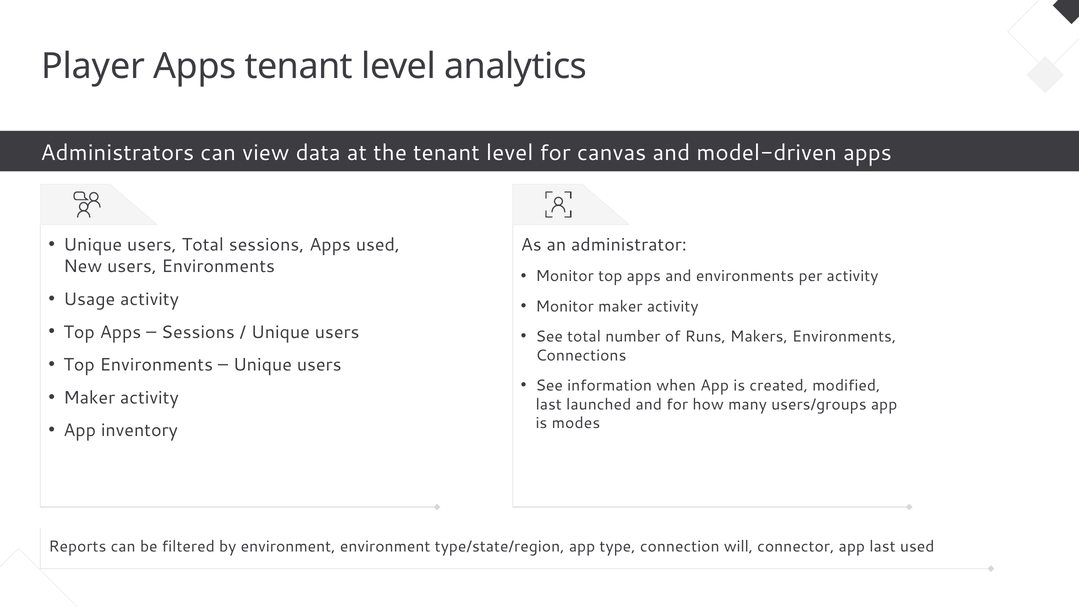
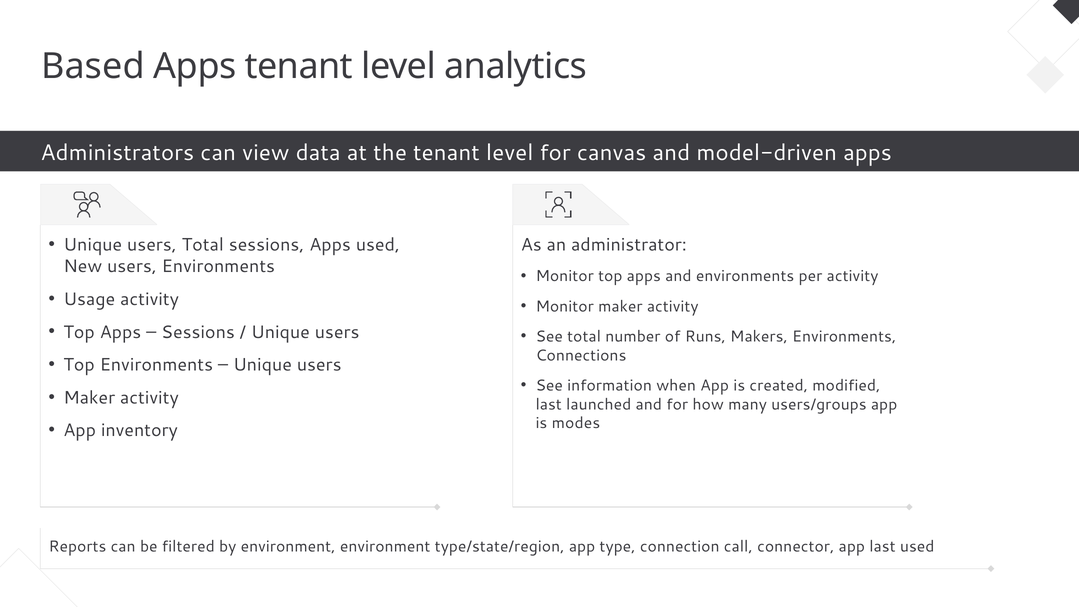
Player: Player -> Based (93, 66)
will: will -> call (738, 547)
